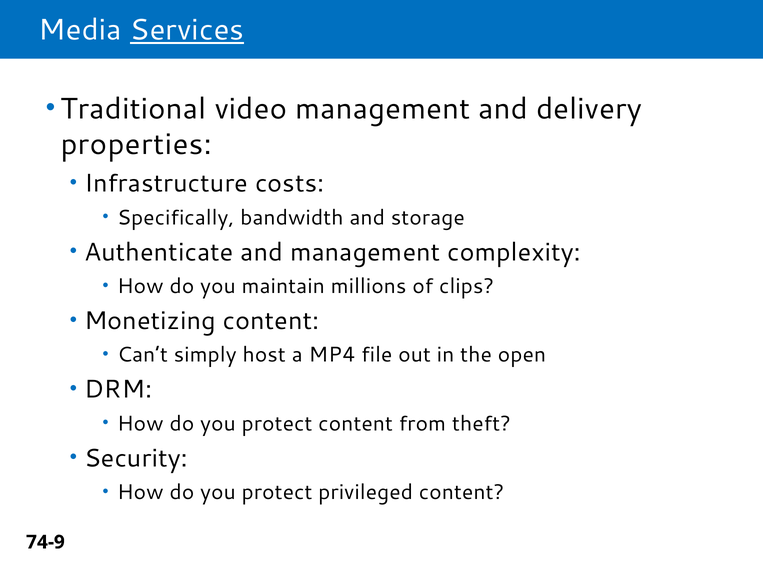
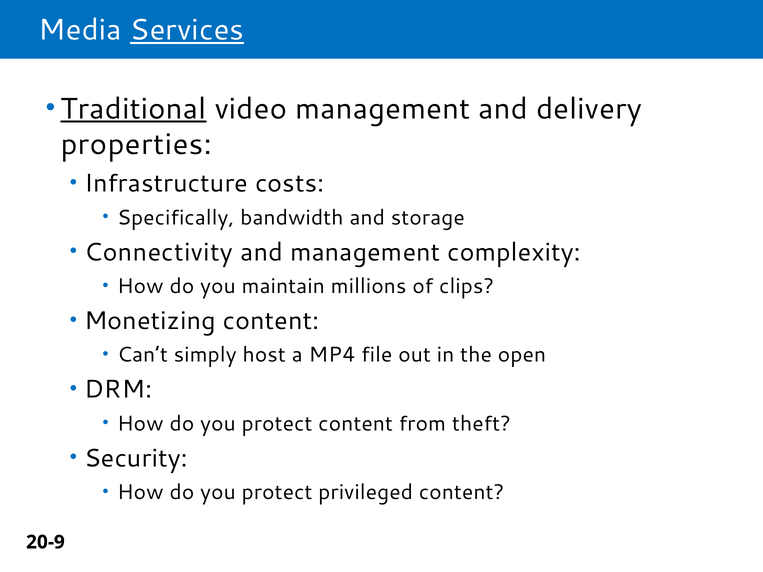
Traditional underline: none -> present (133, 109)
Authenticate: Authenticate -> Connectivity (159, 252)
74-9: 74-9 -> 20-9 (45, 542)
